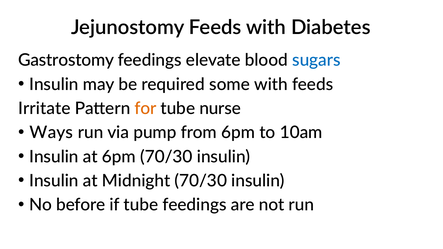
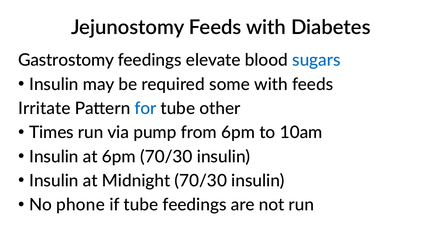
for colour: orange -> blue (146, 109)
nurse: nurse -> other (220, 109)
Ways: Ways -> Times (52, 133)
before: before -> phone (81, 205)
